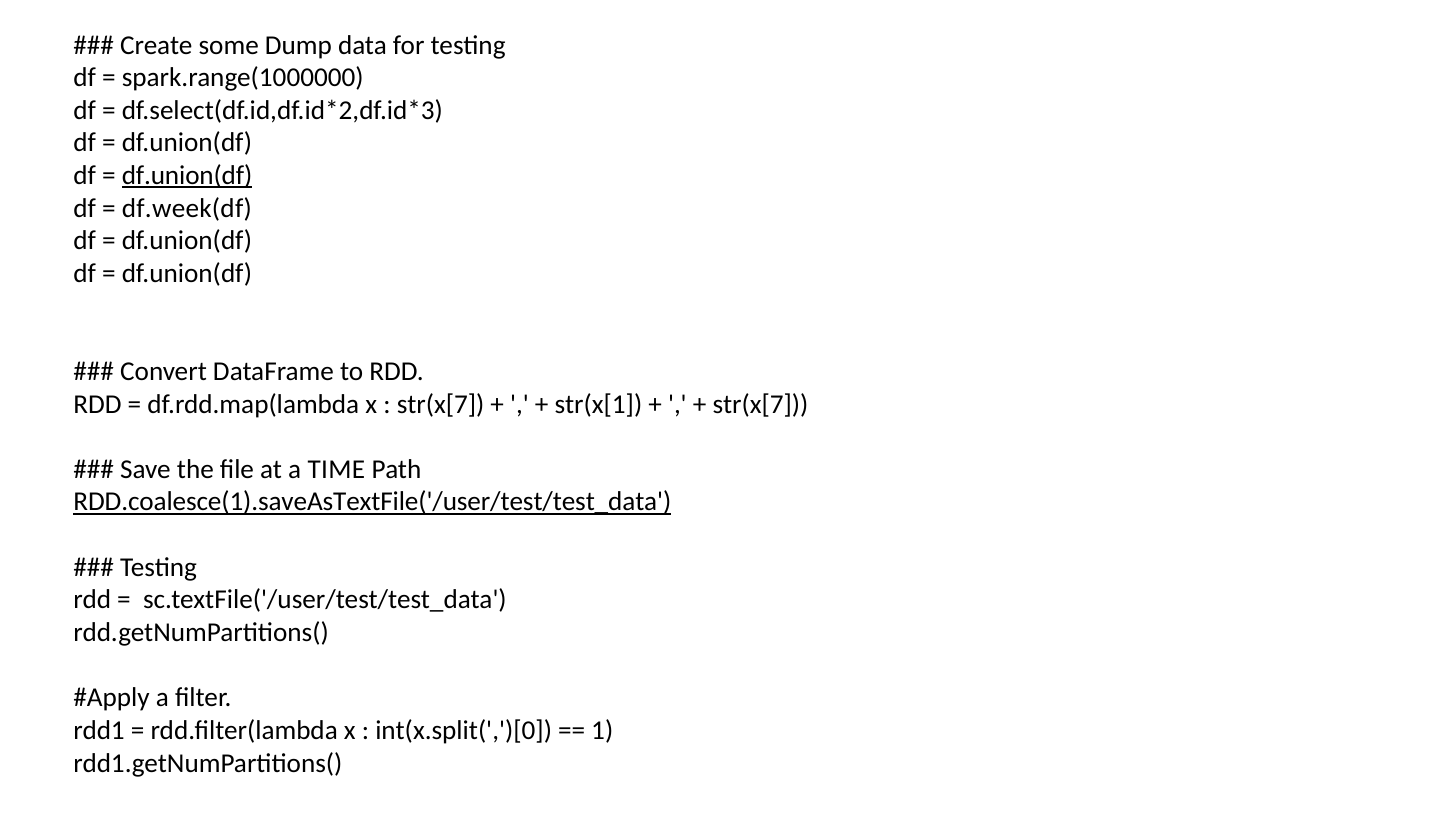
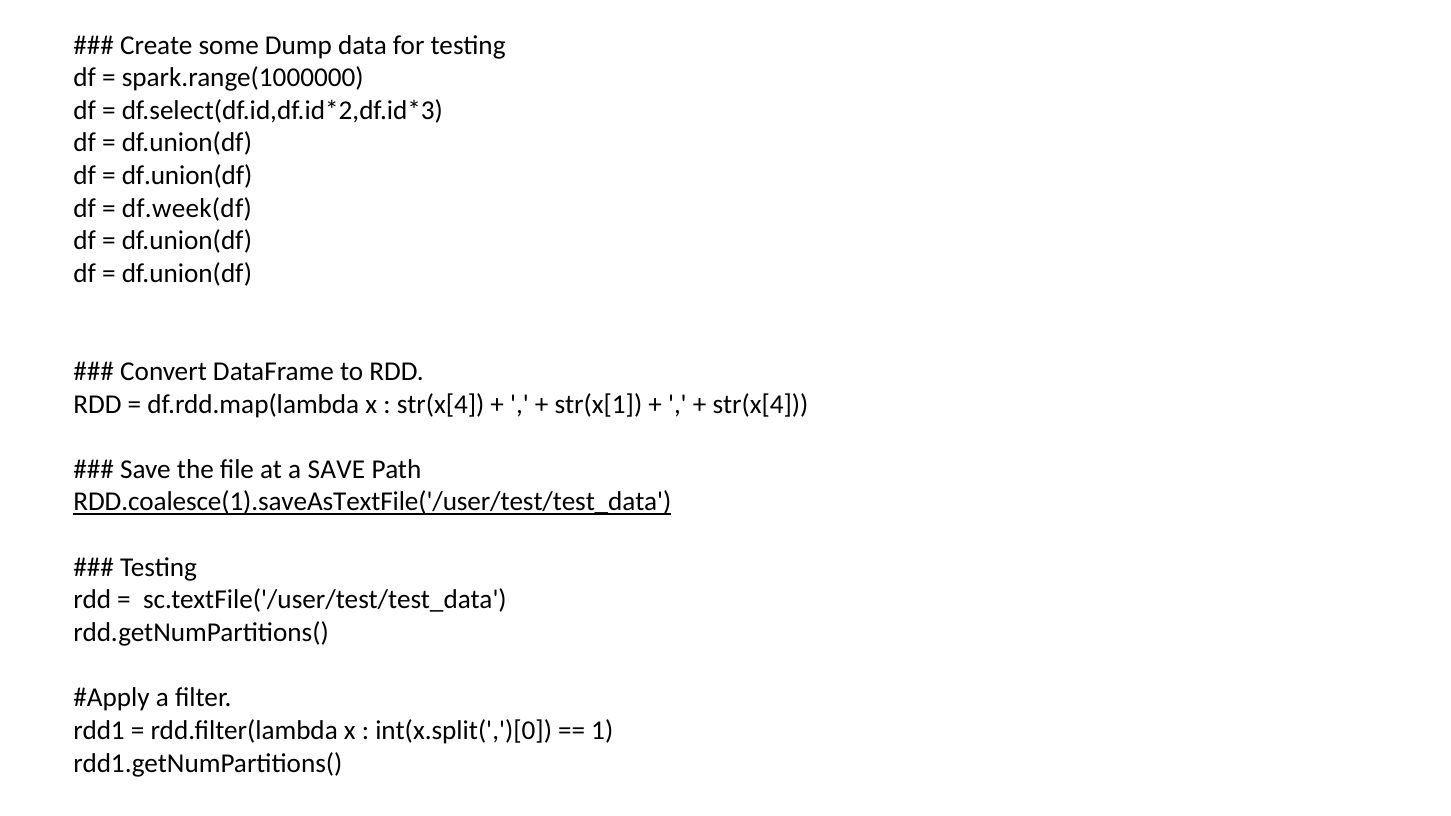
df.union(df underline: present -> none (187, 176)
str(x[7: str(x[7 -> str(x[4 (441, 404)
str(x[7: str(x[7 -> str(x[4 (760, 404)
a TIME: TIME -> SAVE (336, 469)
